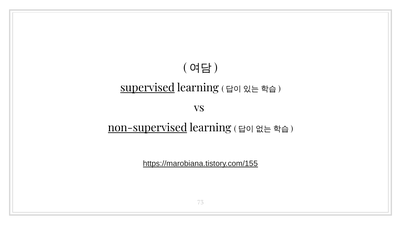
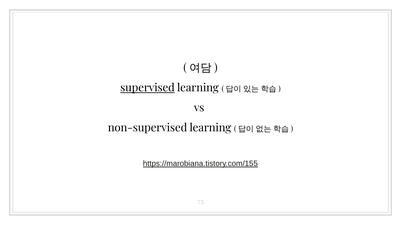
non-supervised underline: present -> none (148, 128)
